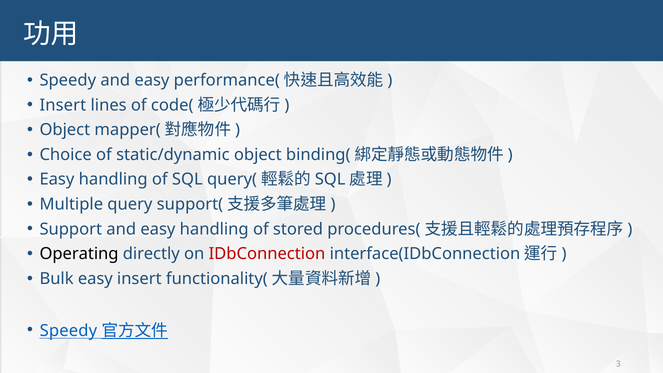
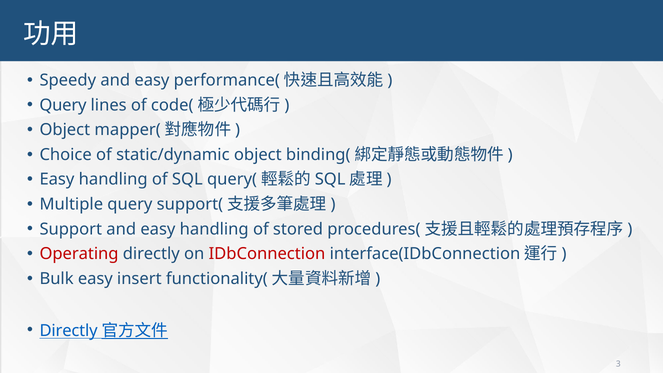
Insert: Insert -> Query (63, 105)
Operating colour: black -> red (79, 254)
Speedy: Speedy -> Directly (69, 331)
